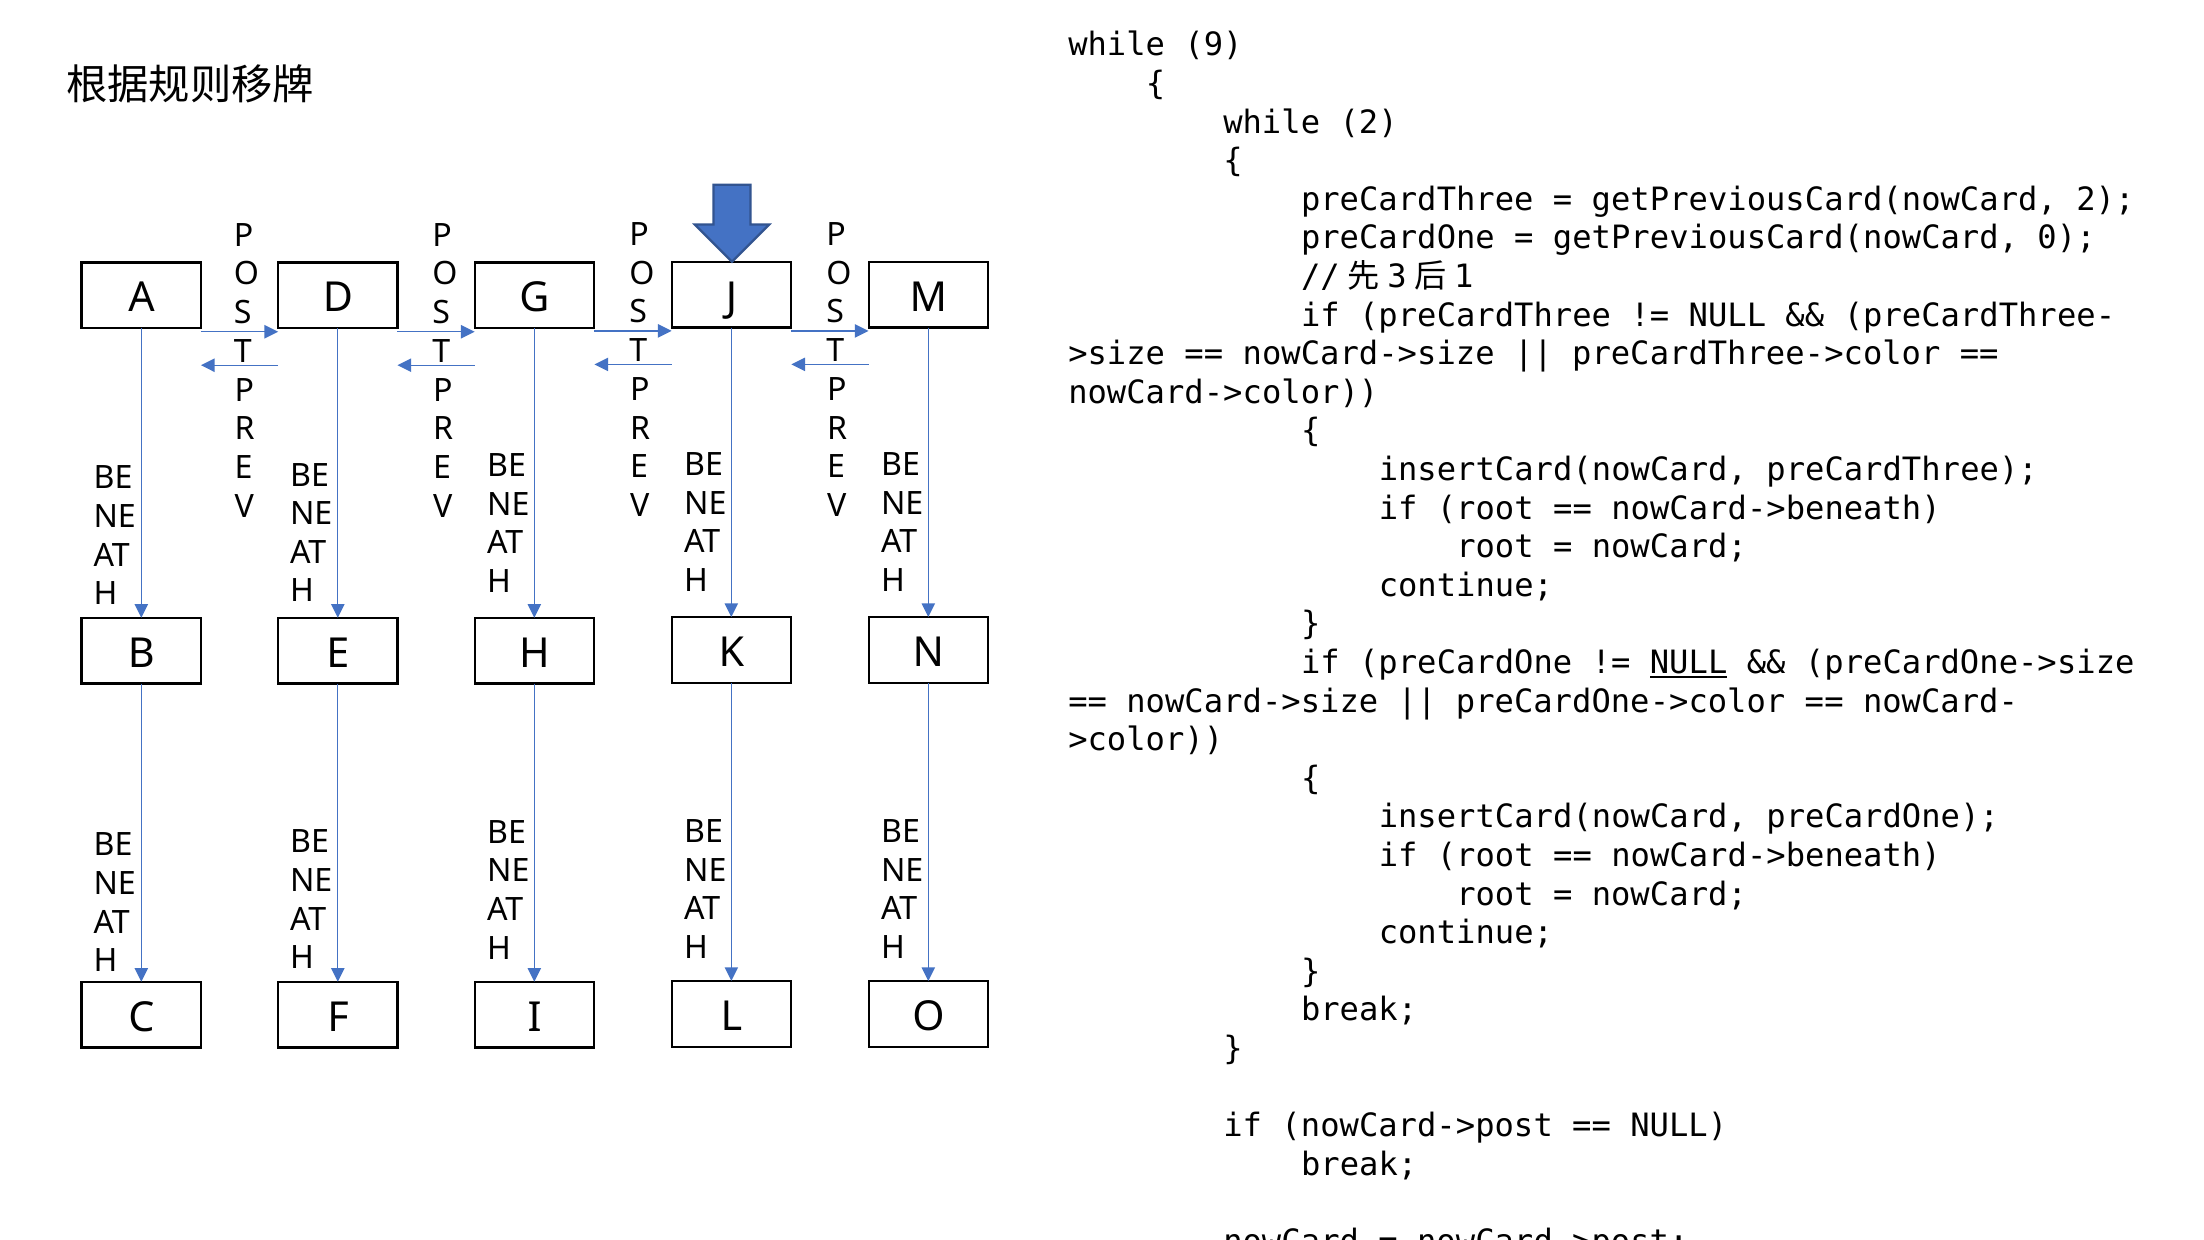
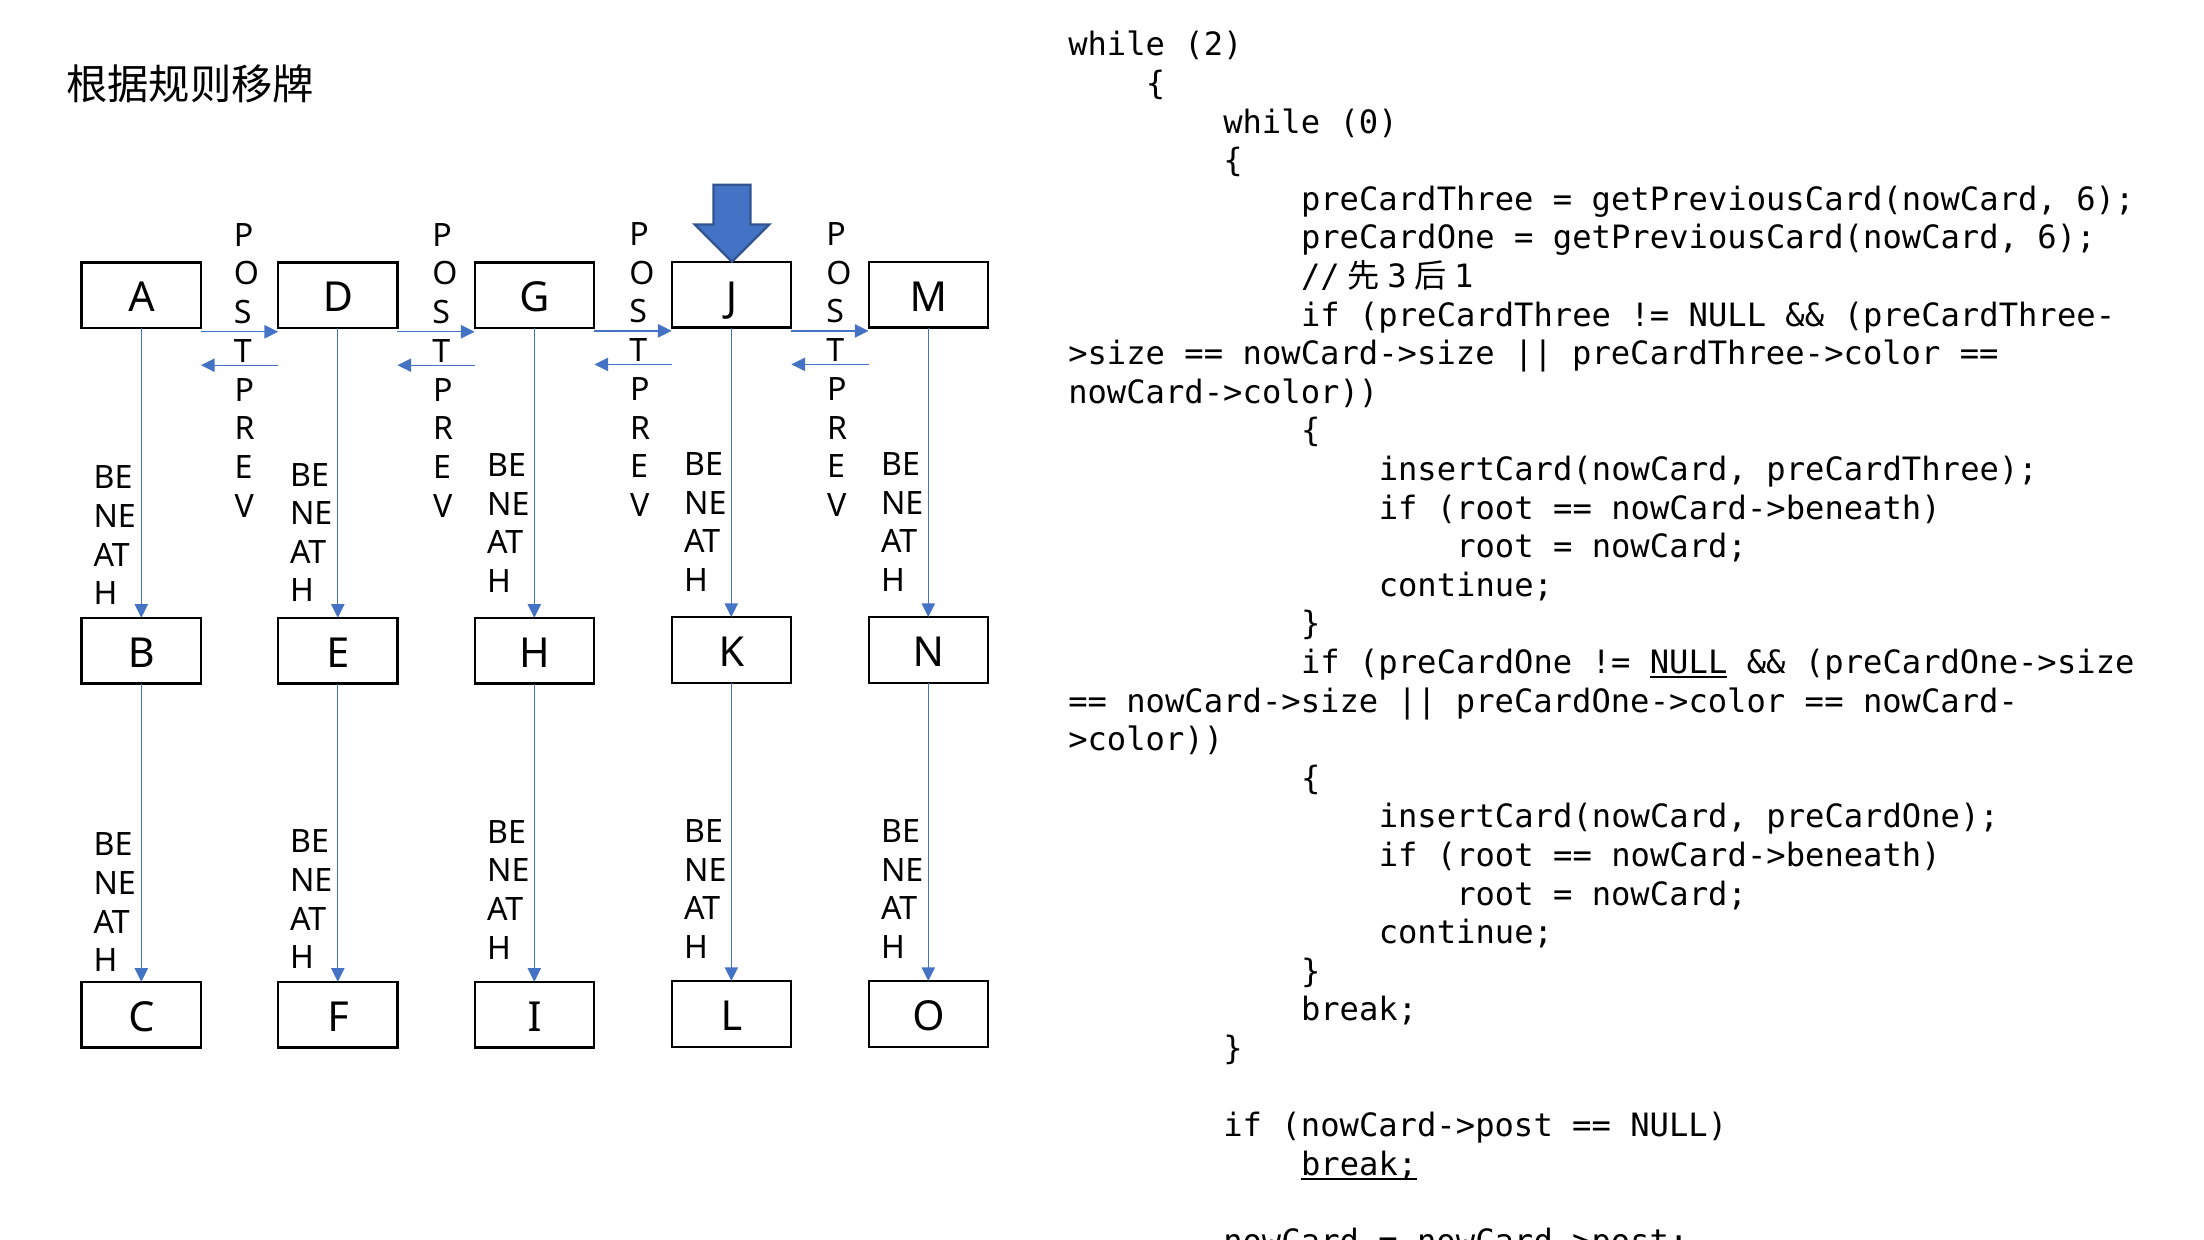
9: 9 -> 2 (1214, 45)
while 2: 2 -> 0 (1369, 123)
2: 2 -> 6 (2105, 200)
0: 0 -> 6 (2067, 238)
break underline: none -> present (1359, 1165)
